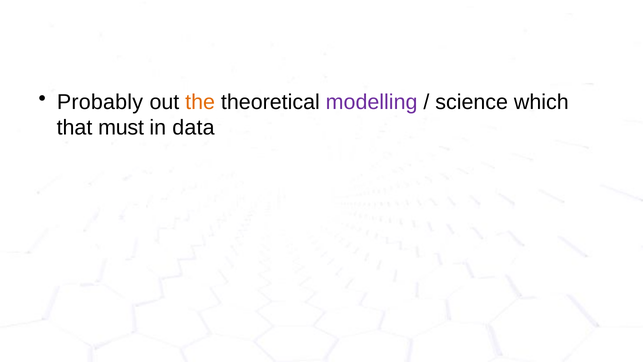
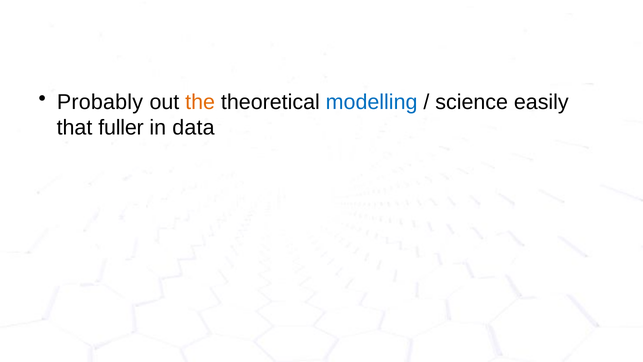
modelling colour: purple -> blue (372, 102)
which: which -> easily (541, 102)
must: must -> fuller (121, 128)
